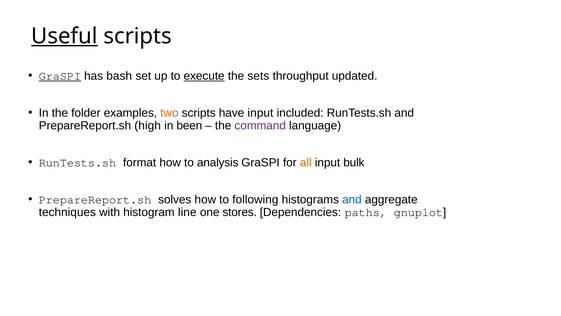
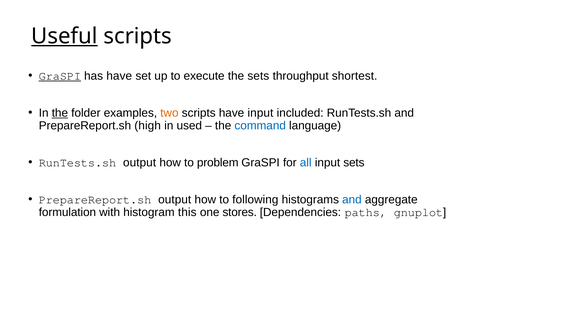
has bash: bash -> have (119, 76)
execute underline: present -> none (204, 76)
updated: updated -> shortest (355, 76)
the underline: none -> present (60, 113)
been: been -> used (189, 125)
command colour: purple -> blue (260, 125)
RunTests.sh format: format -> output (140, 162)
analysis: analysis -> problem (218, 162)
all colour: orange -> blue (306, 162)
input bulk: bulk -> sets (354, 162)
PrepareReport.sh solves: solves -> output (175, 199)
techniques: techniques -> formulation (67, 212)
line: line -> this (187, 212)
